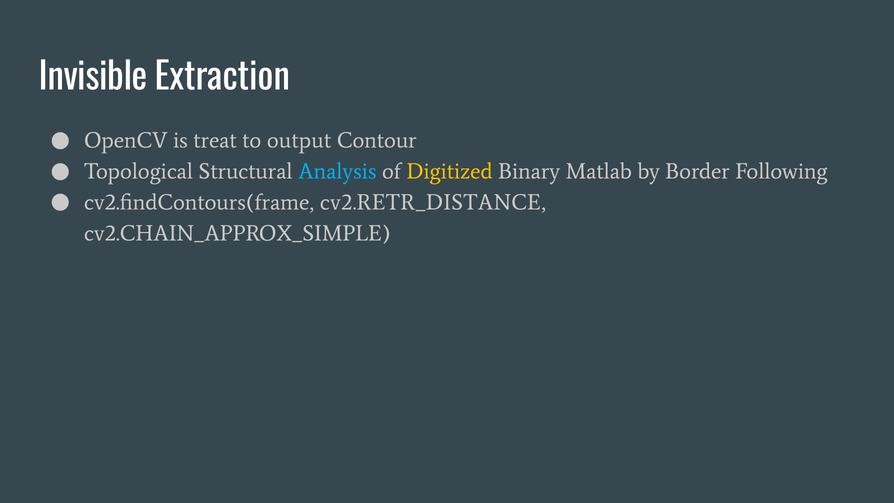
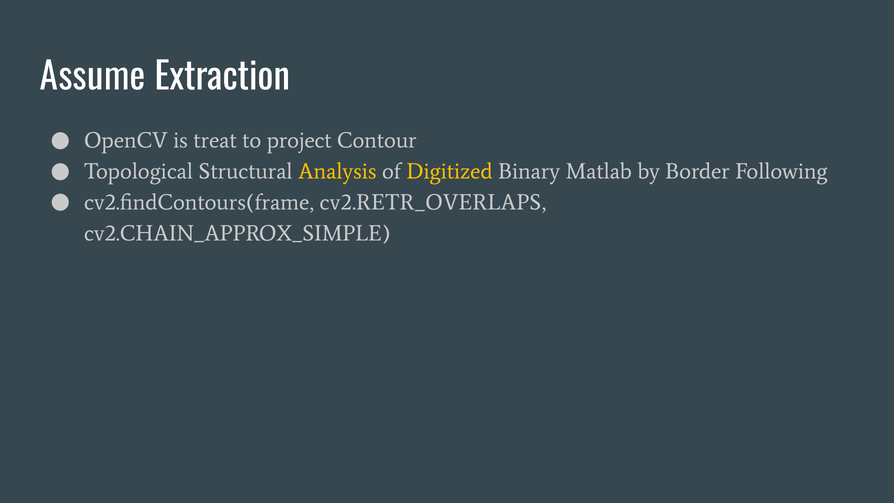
Invisible: Invisible -> Assume (93, 77)
output: output -> project (299, 141)
Analysis colour: light blue -> yellow (337, 171)
cv2.RETR_DISTANCE: cv2.RETR_DISTANCE -> cv2.RETR_OVERLAPS (433, 202)
